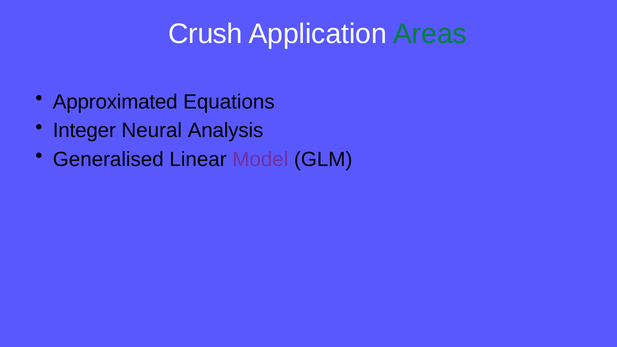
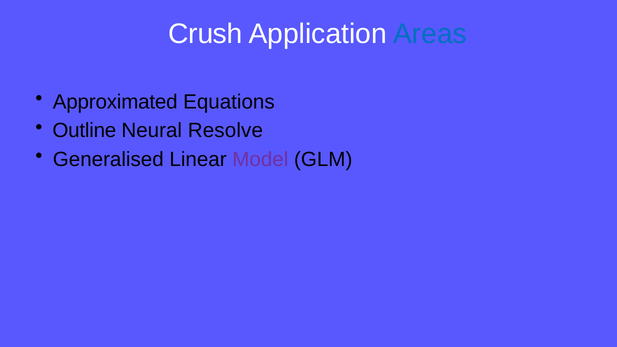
Areas colour: green -> blue (430, 34)
Integer: Integer -> Outline (84, 131)
Analysis: Analysis -> Resolve (225, 131)
